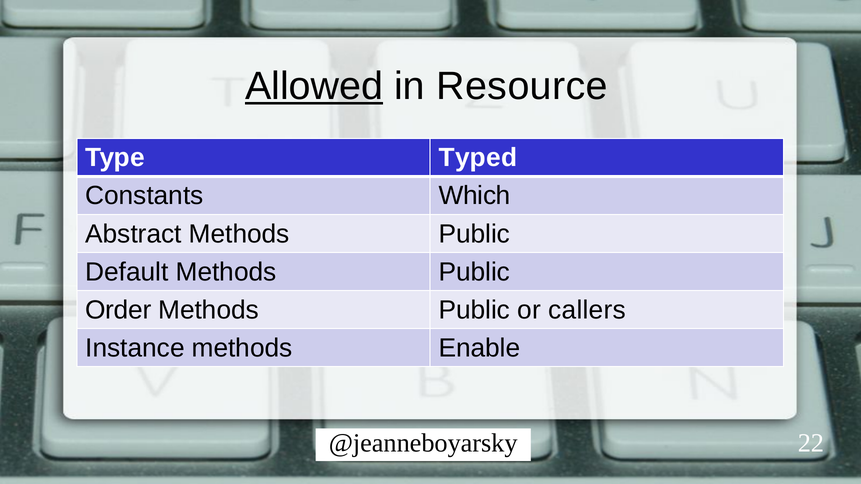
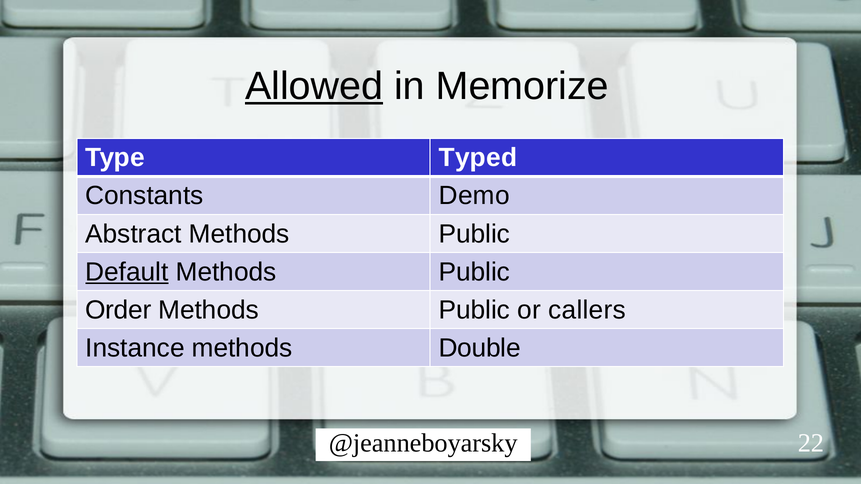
Resource: Resource -> Memorize (522, 86)
Which: Which -> Demo (474, 196)
Default underline: none -> present (127, 272)
Enable: Enable -> Double (480, 348)
